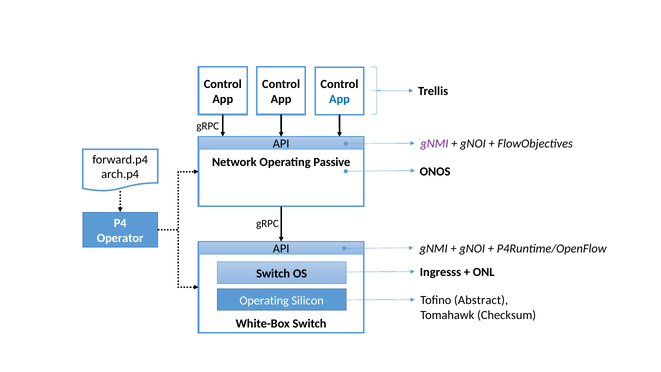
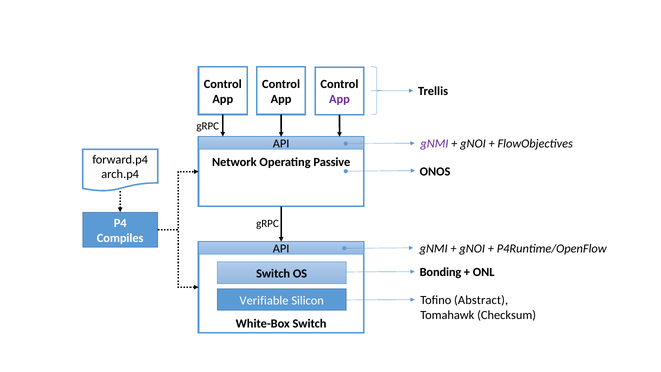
App colour: blue -> purple (340, 99)
Operator: Operator -> Compiles (120, 238)
Ingresss: Ingresss -> Bonding (441, 272)
Operating: Operating -> Verifiable (264, 300)
